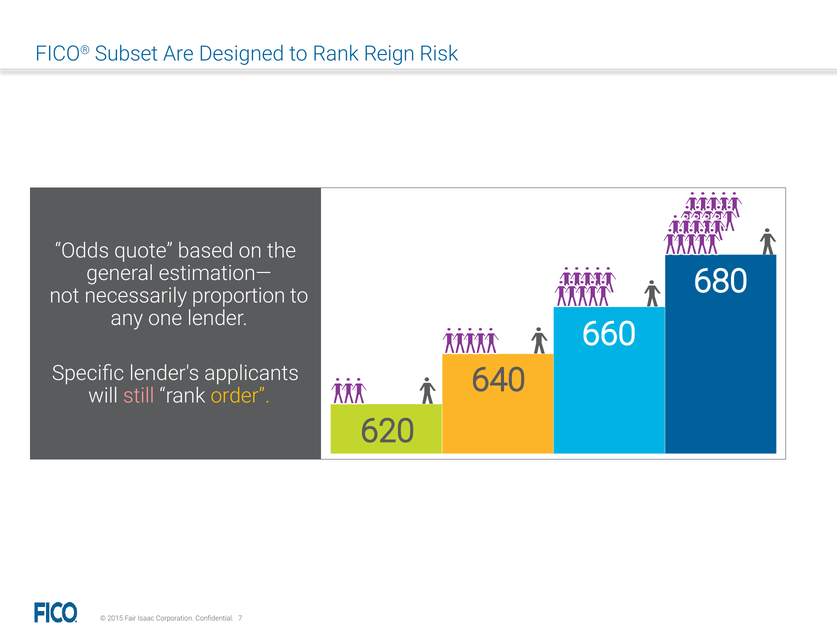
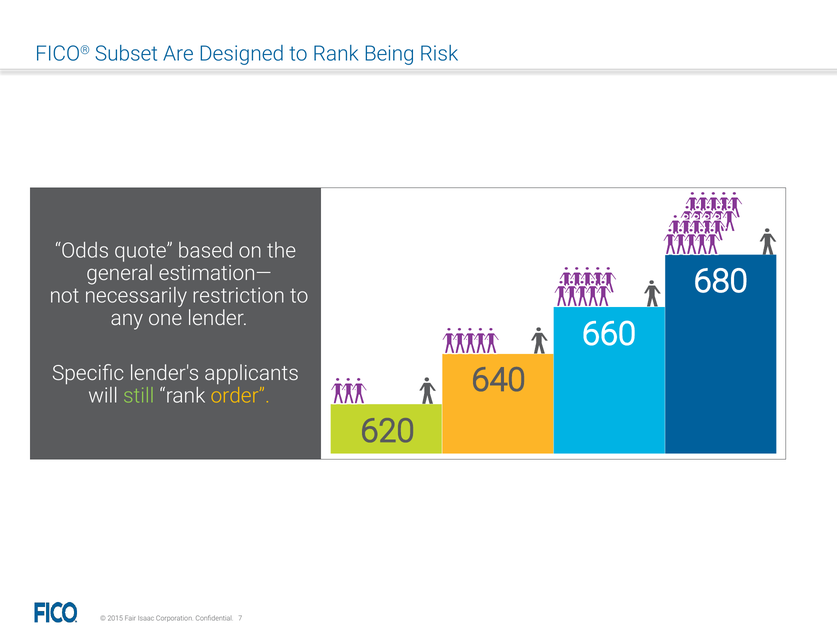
Reign: Reign -> Being (389, 54)
proportion: proportion -> restriction (239, 296)
still colour: pink -> light green (139, 396)
